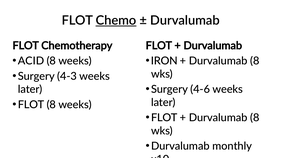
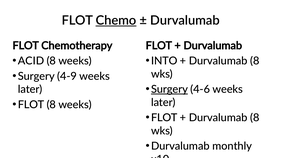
IRON: IRON -> INTO (164, 61)
4-3: 4-3 -> 4-9 (67, 76)
Surgery underline: none -> present (169, 89)
